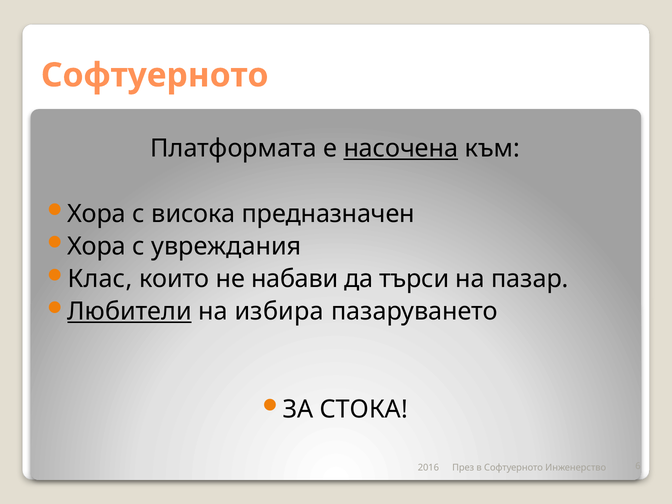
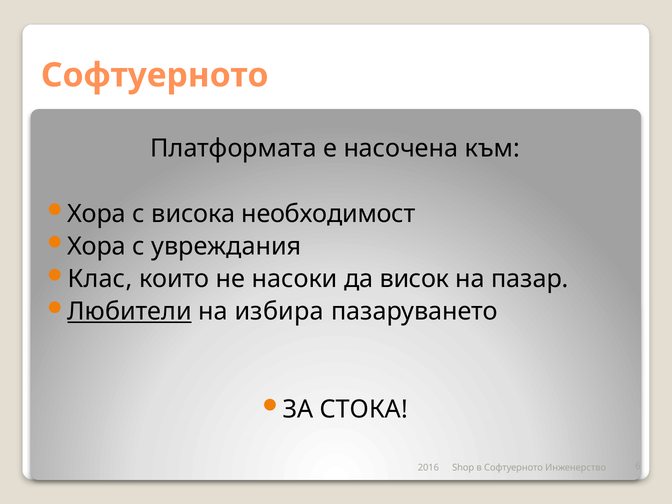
насочена underline: present -> none (401, 149)
предназначен: предназначен -> необходимост (328, 214)
набави: набави -> насоки (295, 279)
търси: търси -> висок (414, 279)
През: През -> Shop (463, 468)
